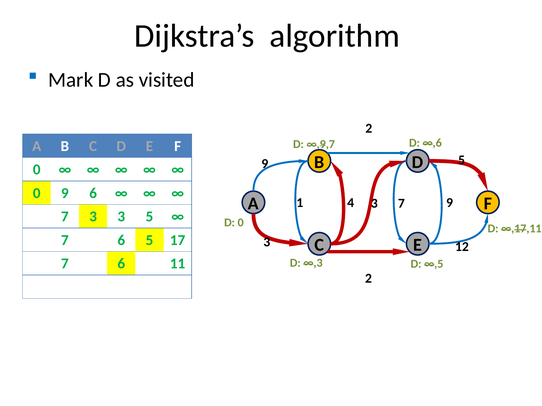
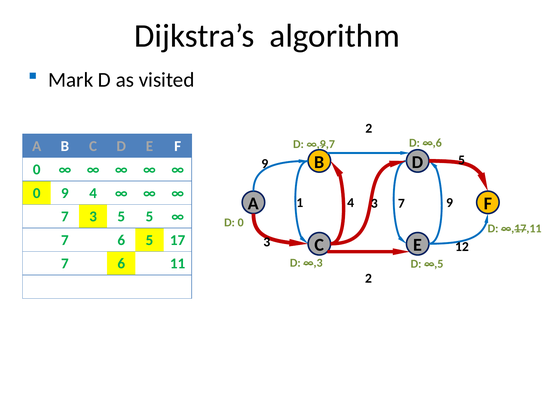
9 6: 6 -> 4 (93, 193)
3 3: 3 -> 5 (121, 217)
